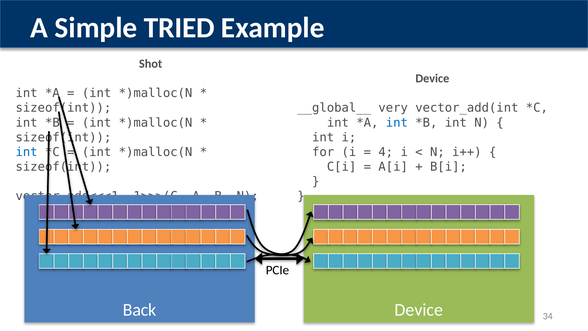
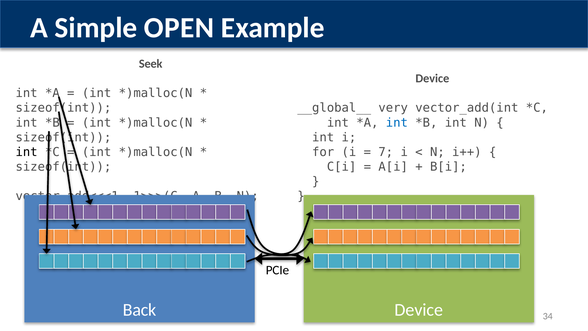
TRIED: TRIED -> OPEN (179, 28)
Shot: Shot -> Seek (151, 64)
int colour: blue -> black (27, 152)
4: 4 -> 7 (386, 152)
